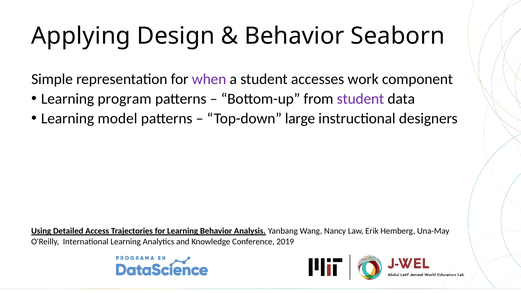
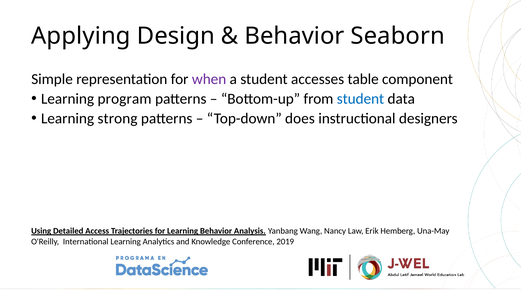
work: work -> table (363, 79)
student colour: purple -> blue (360, 99)
model: model -> strong (118, 118)
large: large -> does (300, 118)
